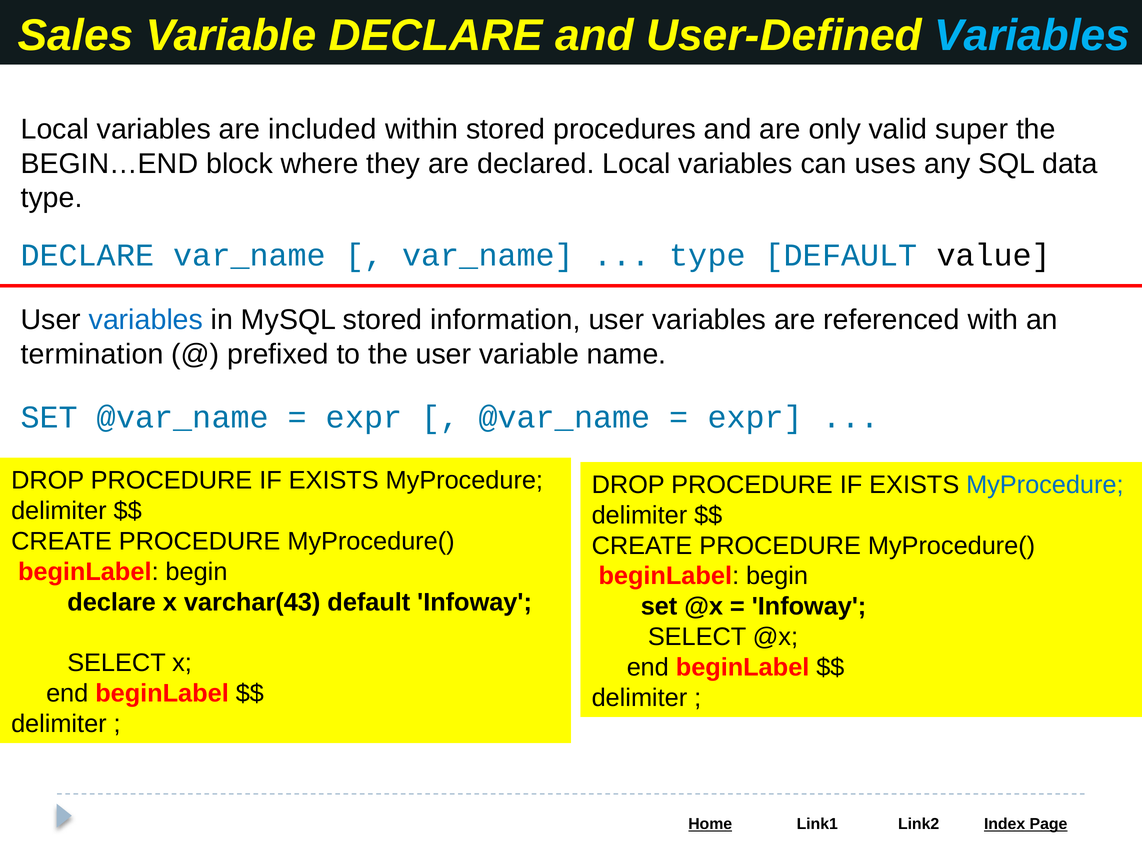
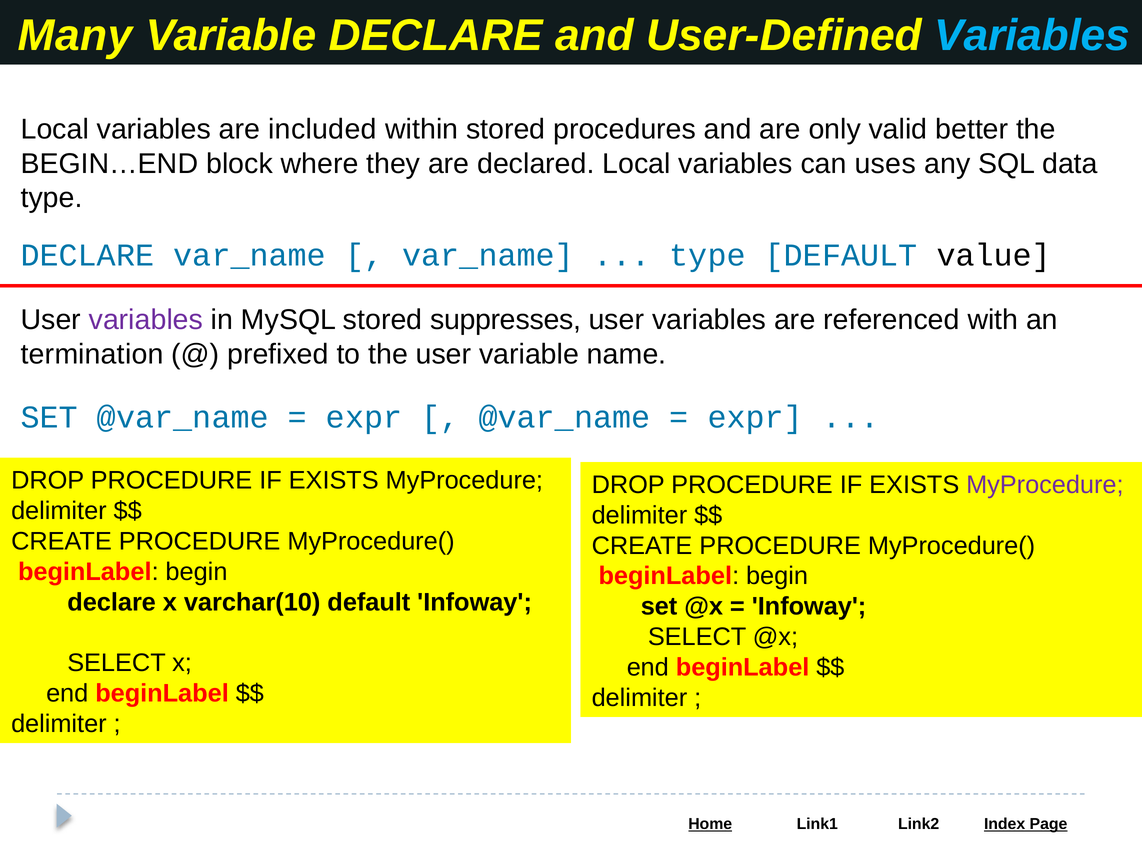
Sales: Sales -> Many (75, 35)
super: super -> better (972, 129)
variables colour: blue -> purple (146, 320)
information: information -> suppresses (506, 320)
MyProcedure colour: blue -> purple (1045, 484)
varchar(43: varchar(43 -> varchar(10 (252, 602)
